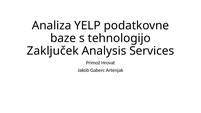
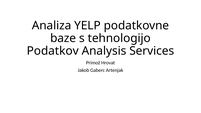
Zaključek: Zaključek -> Podatkov (53, 51)
